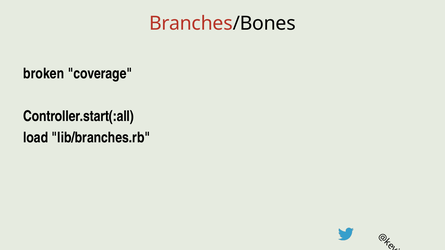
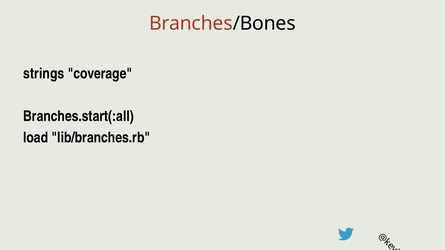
broken: broken -> strings (44, 74)
Controller.start(:all: Controller.start(:all -> Branches.start(:all (79, 116)
